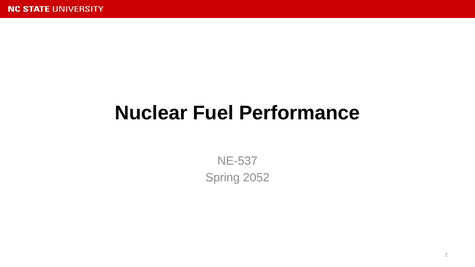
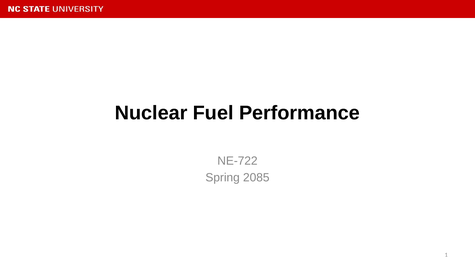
NE-537: NE-537 -> NE-722 (237, 161)
2052: 2052 -> 2085 (256, 178)
